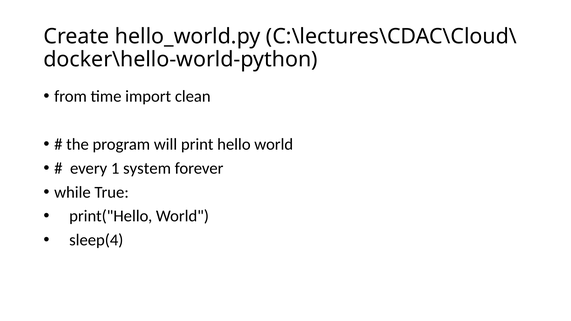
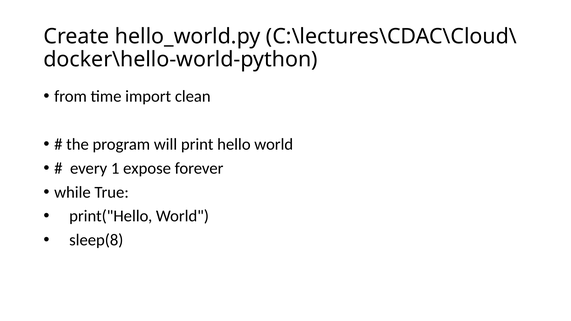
system: system -> expose (147, 168)
sleep(4: sleep(4 -> sleep(8 (96, 240)
